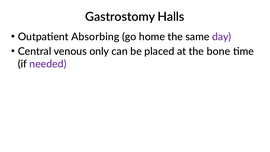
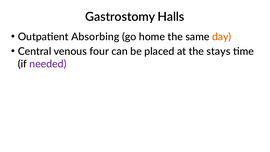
day colour: purple -> orange (222, 37)
only: only -> four (99, 51)
bone: bone -> stays (218, 51)
